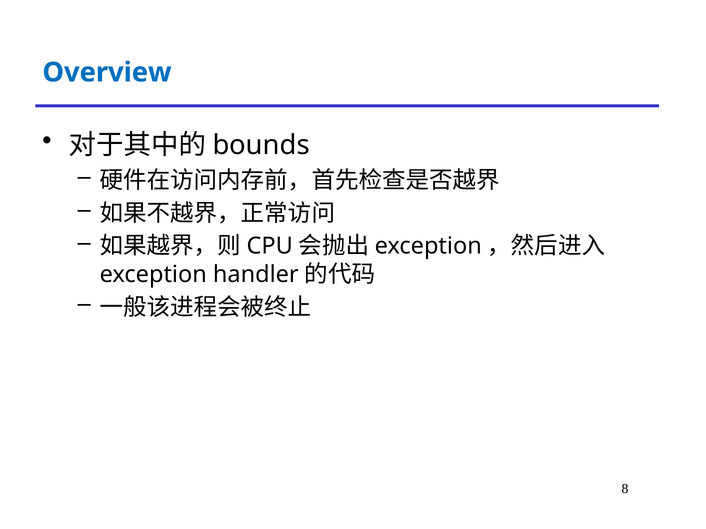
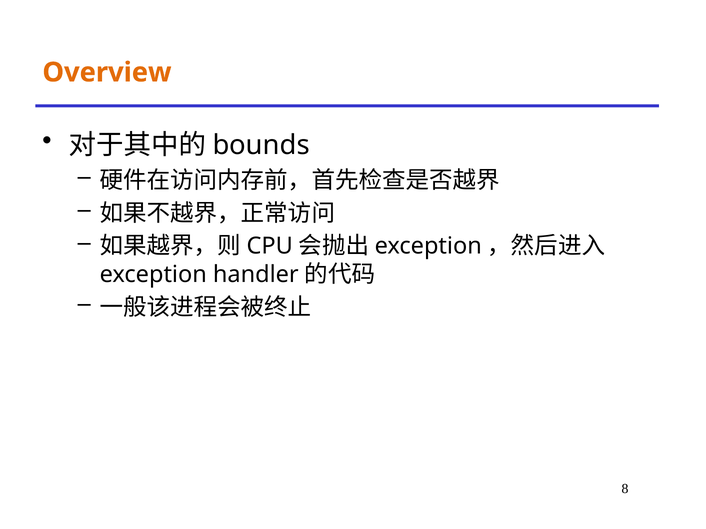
Overview colour: blue -> orange (107, 72)
